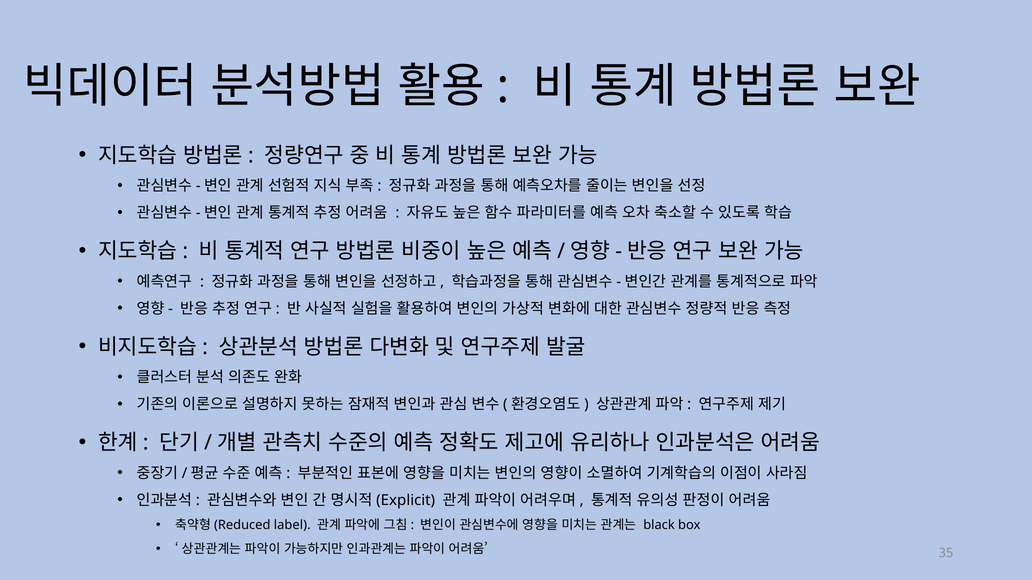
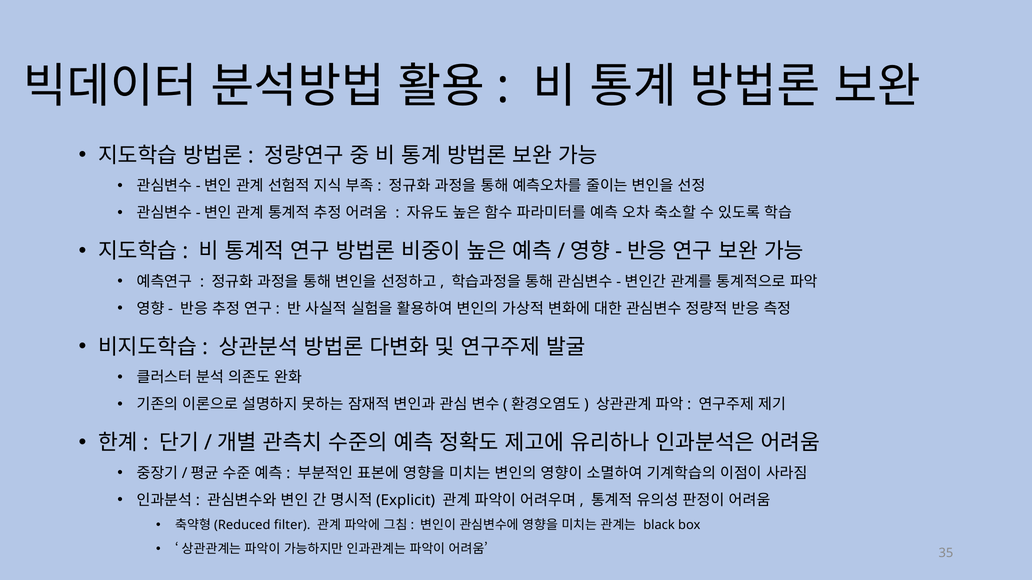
label: label -> filter (292, 526)
